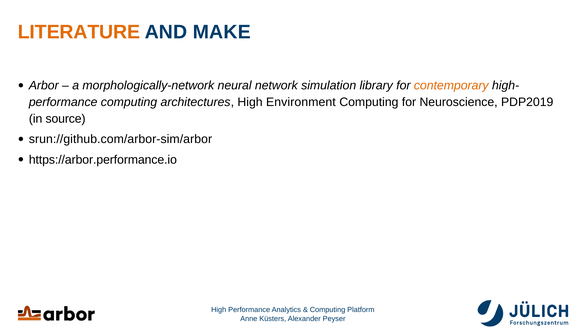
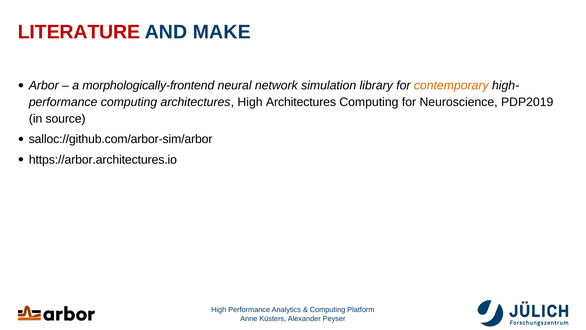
LITERATURE colour: orange -> red (79, 32)
morphologically-network: morphologically-network -> morphologically-frontend (148, 85)
High Environment: Environment -> Architectures (301, 102)
srun://github.com/arbor-sim/arbor: srun://github.com/arbor-sim/arbor -> salloc://github.com/arbor-sim/arbor (121, 139)
https://arbor.performance.io: https://arbor.performance.io -> https://arbor.architectures.io (103, 159)
